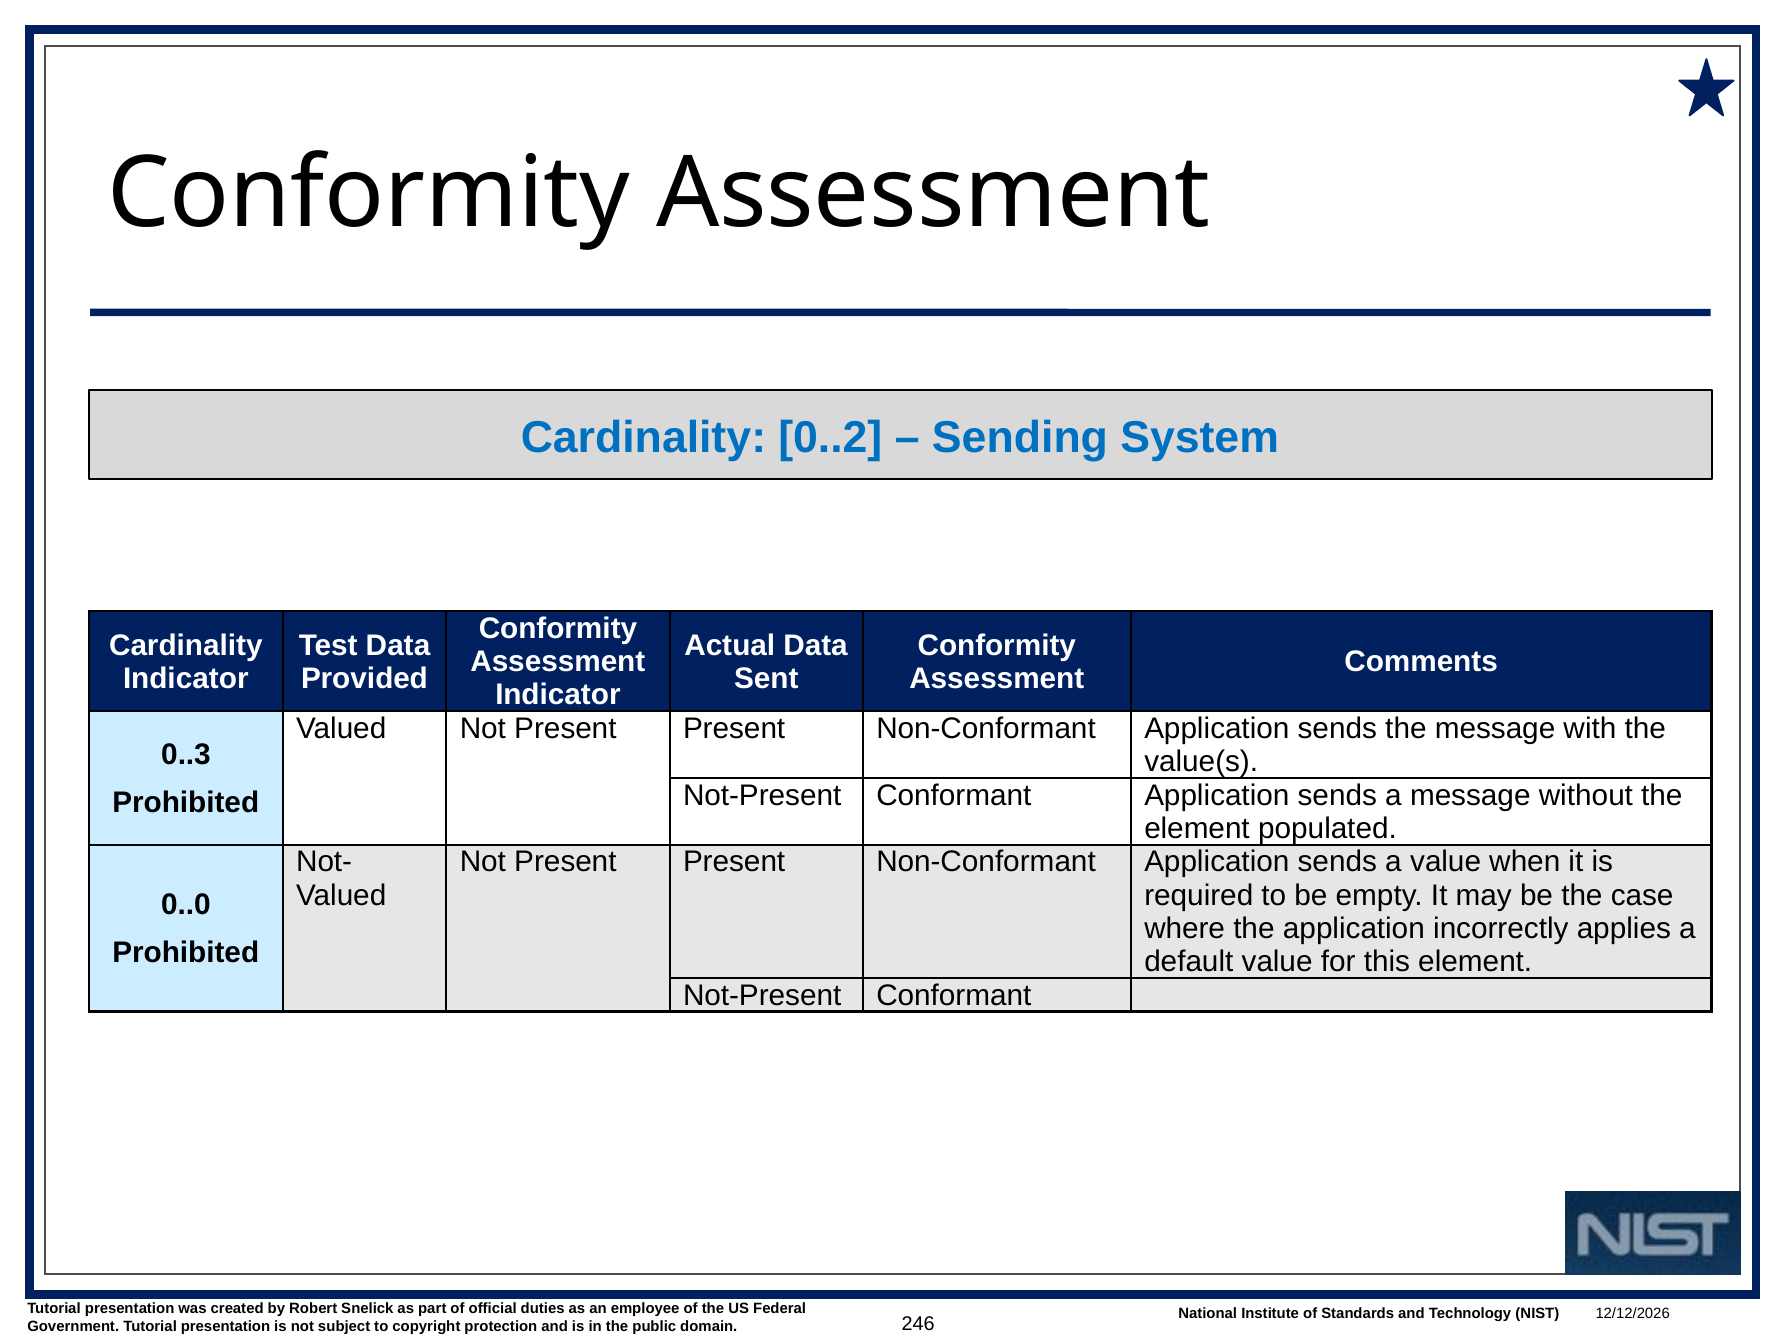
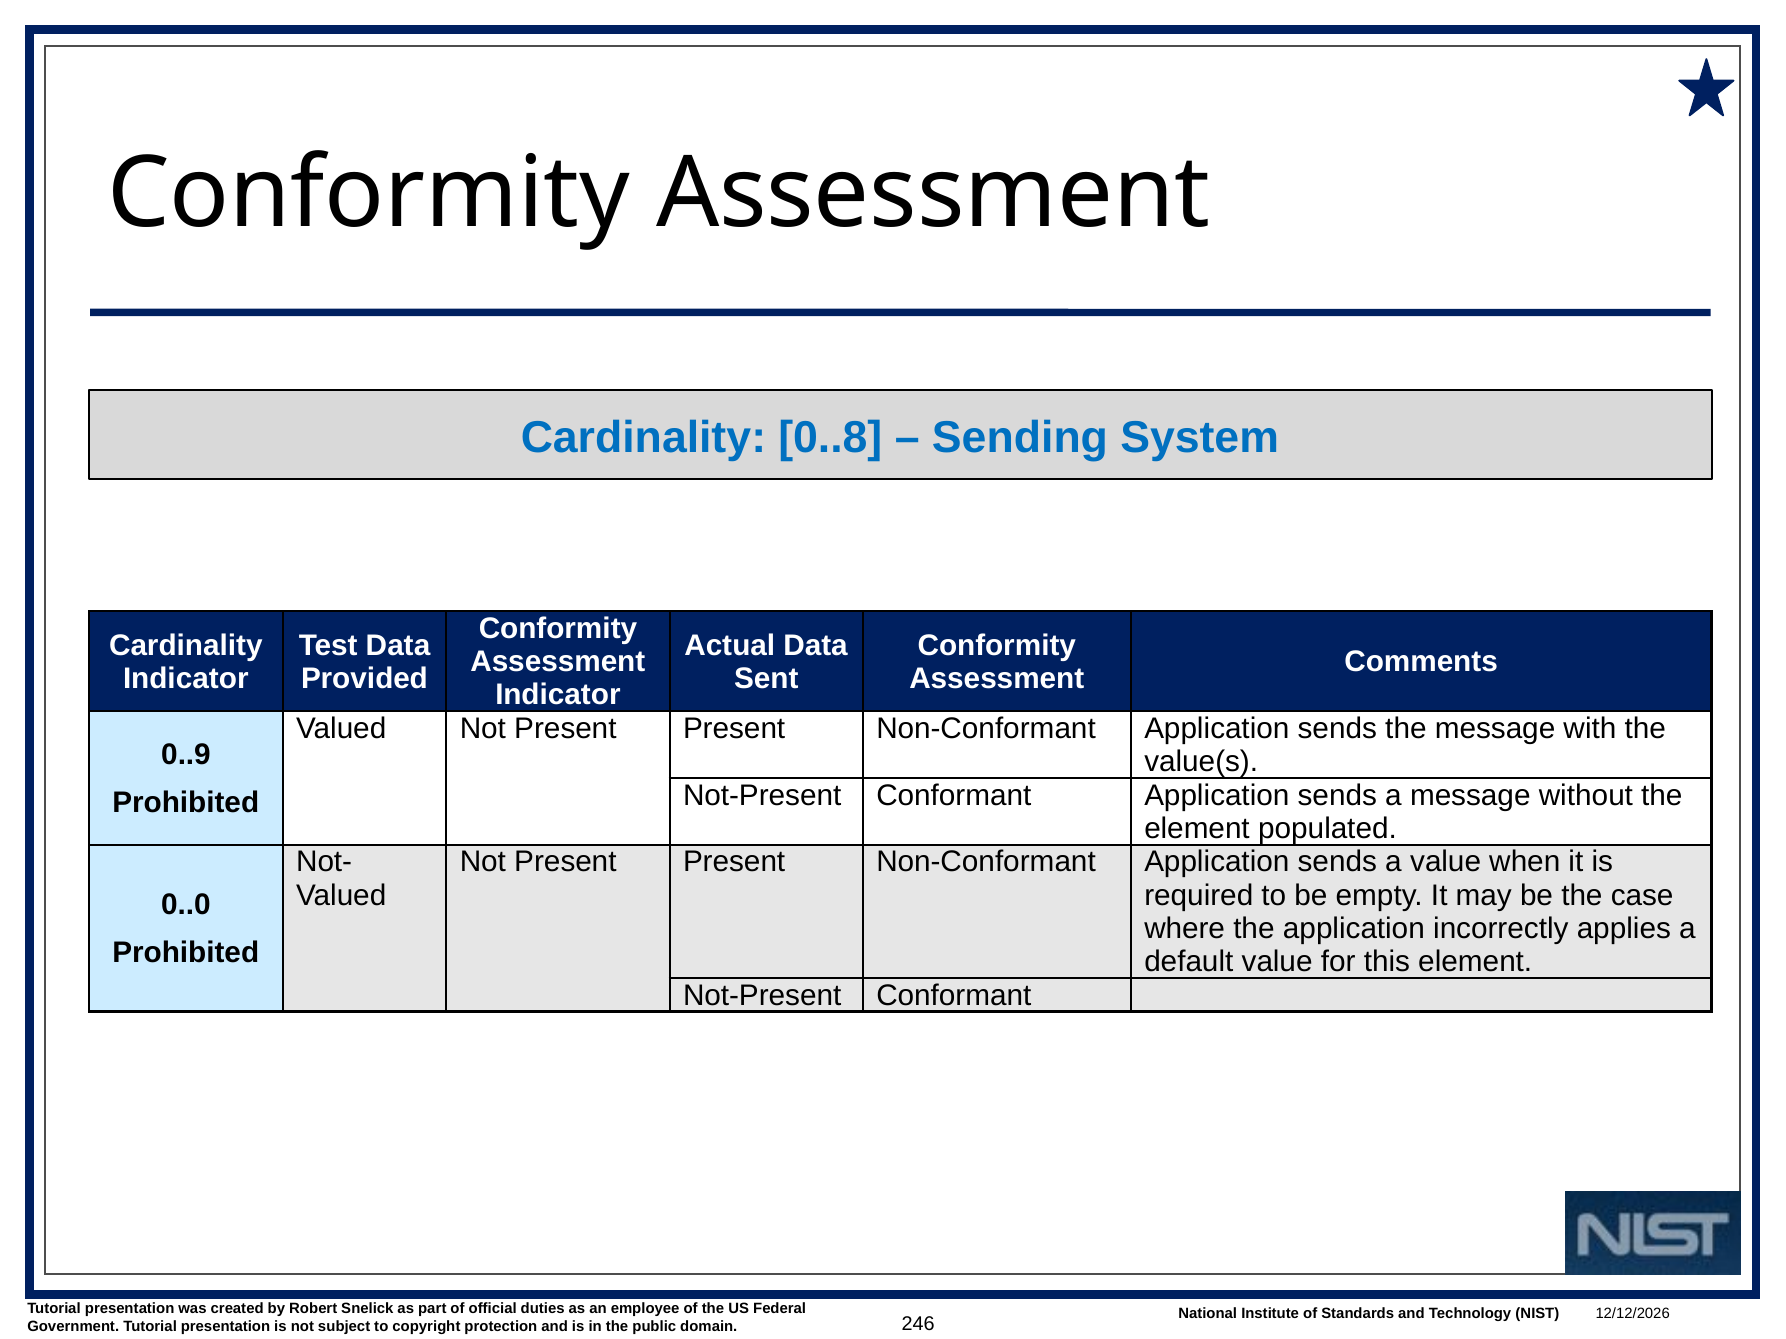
0..2: 0..2 -> 0..8 (830, 438)
0..3: 0..3 -> 0..9 (186, 755)
